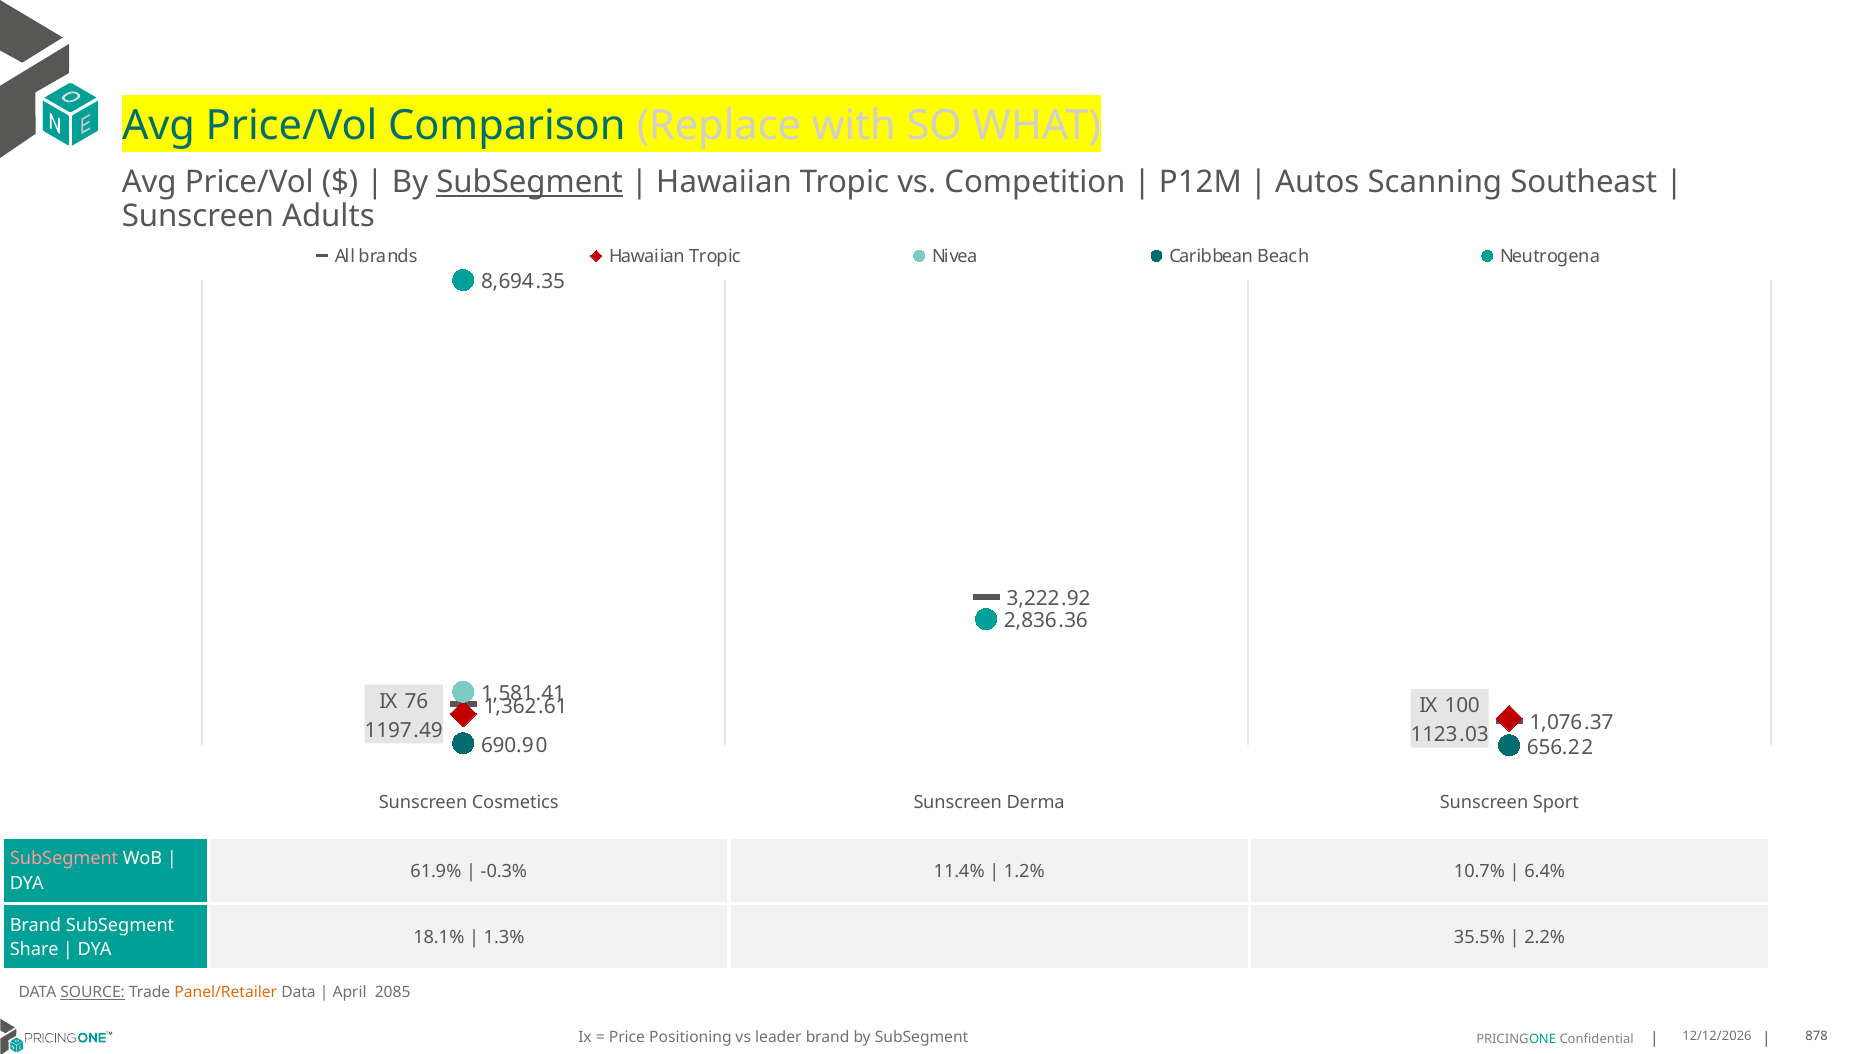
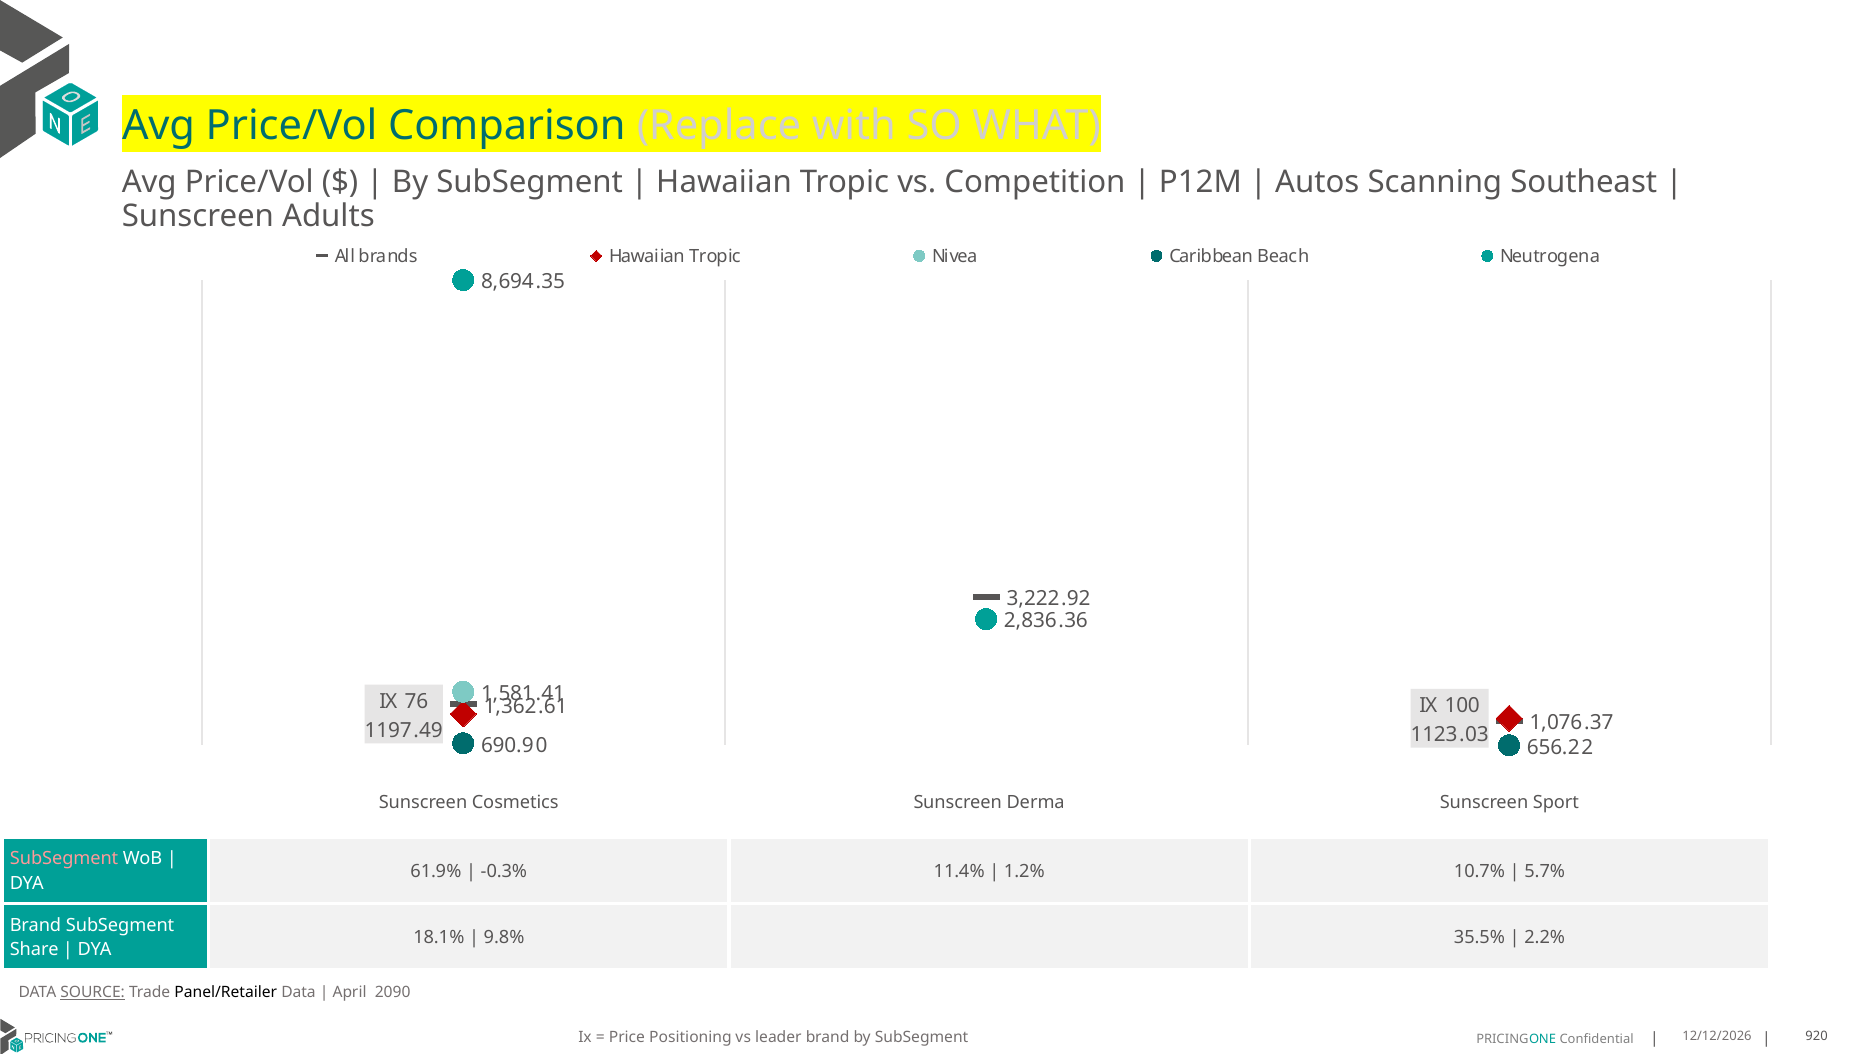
SubSegment underline: present -> none (530, 183)
6.4%: 6.4% -> 5.7% (1545, 871)
1.3%: 1.3% -> 9.8% (504, 938)
Panel/Retailer colour: orange -> black (226, 993)
2085: 2085 -> 2090 (393, 993)
878: 878 -> 920 (1817, 1036)
